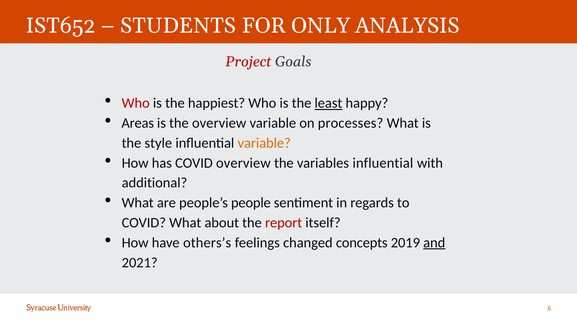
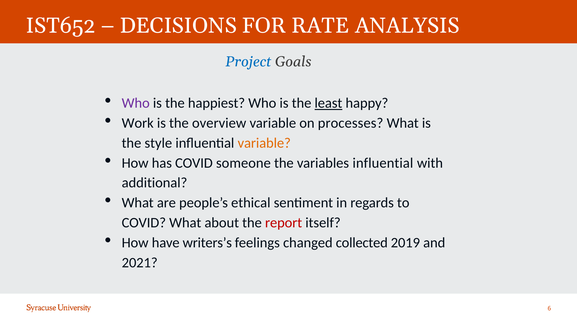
STUDENTS: STUDENTS -> DECISIONS (178, 26)
ONLY: ONLY -> RATE (320, 26)
Project colour: red -> blue (248, 62)
Who colour: red -> purple (136, 103)
Areas: Areas -> Work (138, 123)
COVID overview: overview -> someone (243, 163)
people: people -> ethical (251, 203)
others’s: others’s -> writers’s (207, 242)
concepts: concepts -> collected (362, 242)
and underline: present -> none (434, 242)
